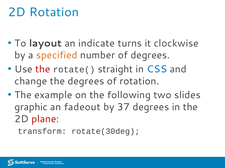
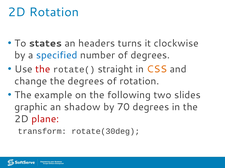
layout: layout -> states (45, 43)
indicate: indicate -> headers (97, 43)
specified colour: orange -> blue (57, 55)
CSS colour: blue -> orange (157, 69)
fadeout: fadeout -> shadow (82, 107)
37: 37 -> 70 (123, 107)
